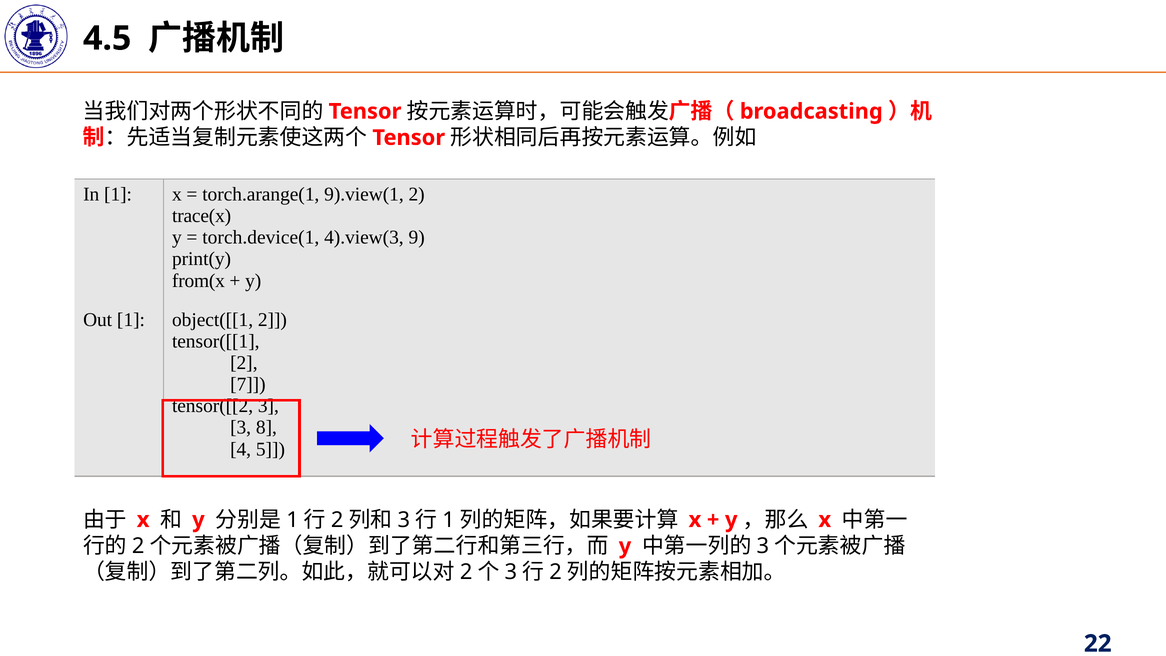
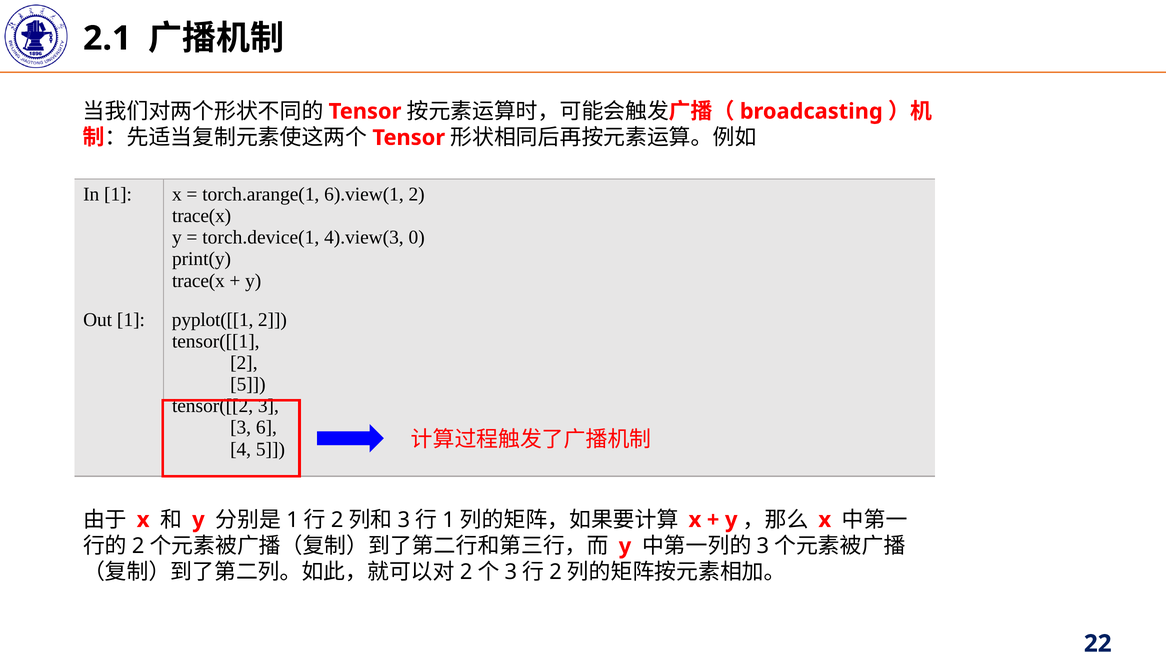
4.5: 4.5 -> 2.1 (107, 38)
9).view(1: 9).view(1 -> 6).view(1 (364, 194)
9: 9 -> 0 (417, 237)
from(x: from(x -> trace(x (198, 281)
object([[1: object([[1 -> pyplot([[1 (213, 320)
7: 7 -> 5 (248, 384)
8: 8 -> 6 (266, 427)
